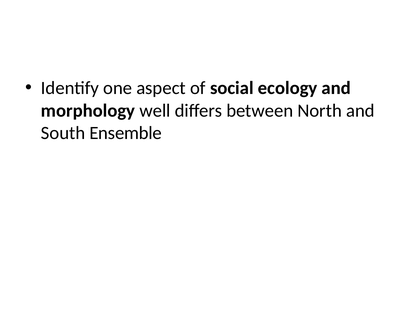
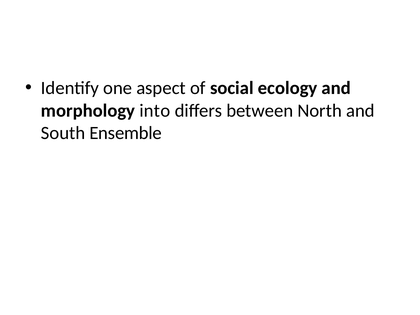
well: well -> into (155, 111)
